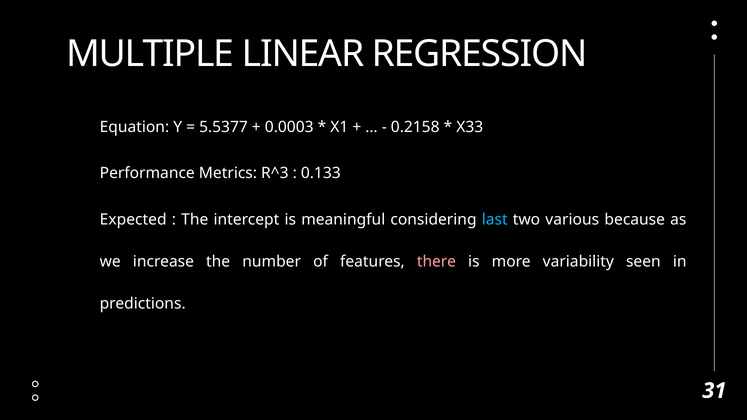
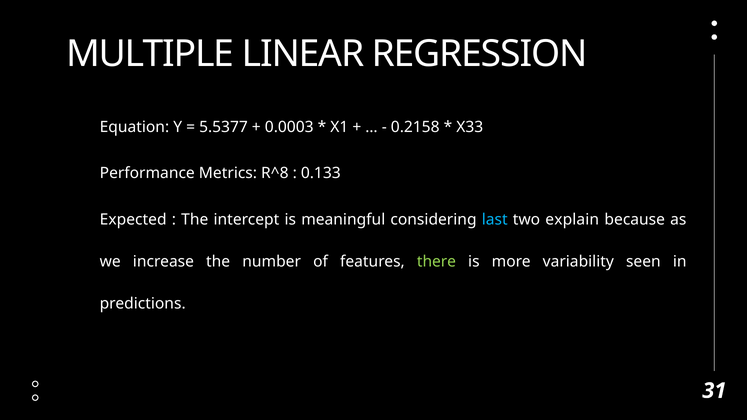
R^3: R^3 -> R^8 (275, 173)
various: various -> explain (572, 220)
there colour: pink -> light green (436, 262)
